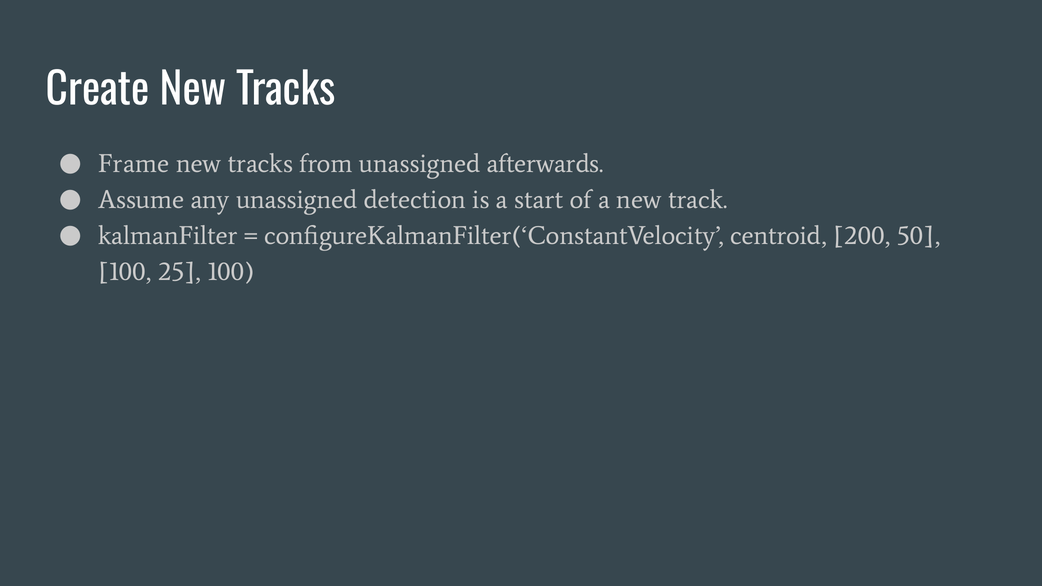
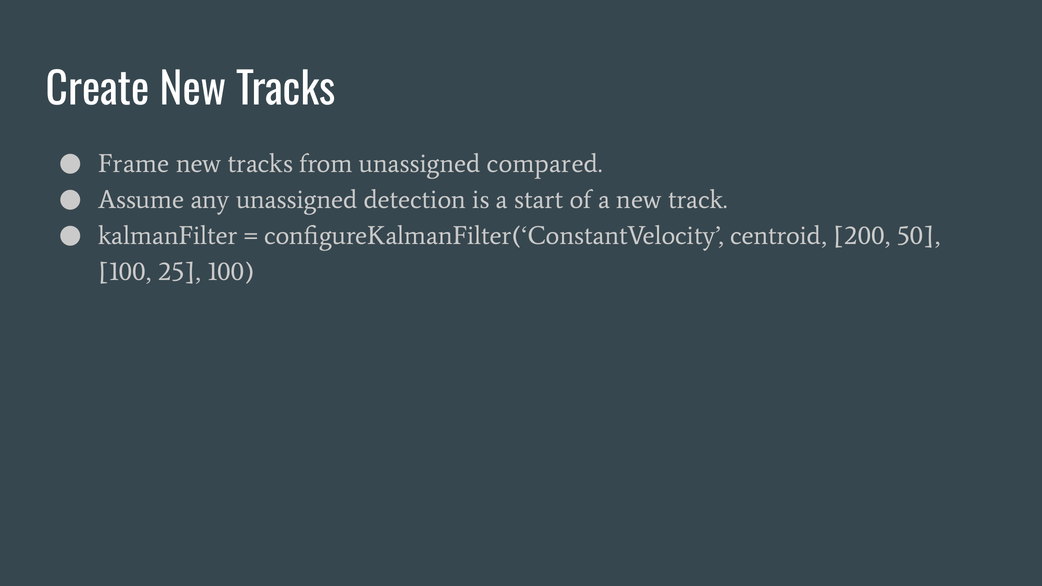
afterwards: afterwards -> compared (545, 164)
